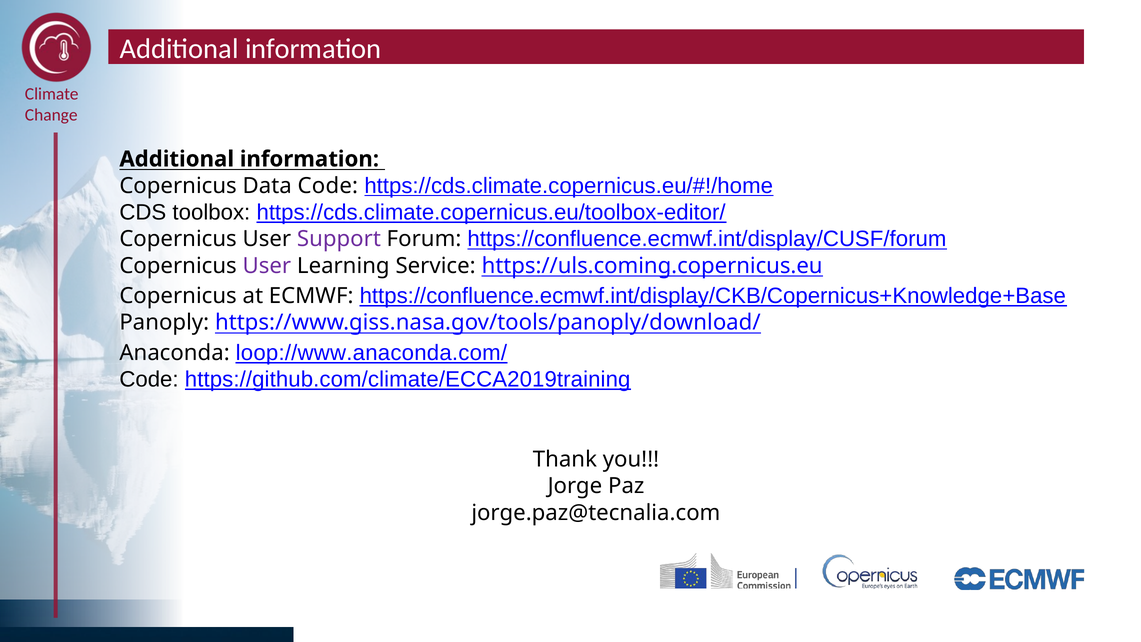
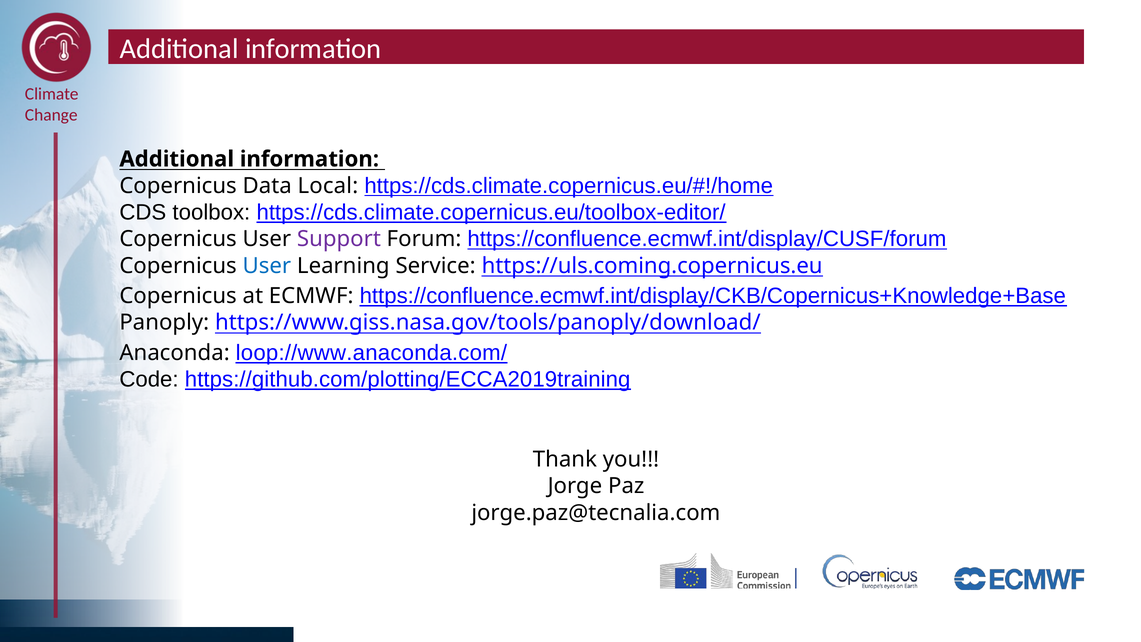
Data Code: Code -> Local (328, 186)
User colour: purple -> blue (267, 266)
https://github.com/climate/ECCA2019training: https://github.com/climate/ECCA2019training -> https://github.com/plotting/ECCA2019training (408, 379)
